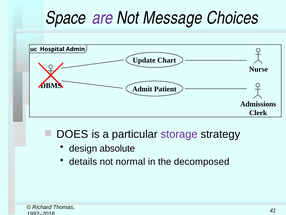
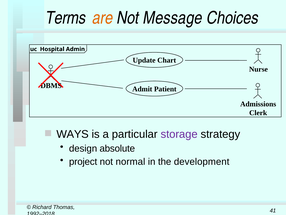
are colour: purple -> orange (103, 18)
Space: Space -> Terms (66, 18)
DOES: DOES -> WAYS (73, 134)
details: details -> project (83, 161)
decomposed: decomposed -> development (202, 161)
